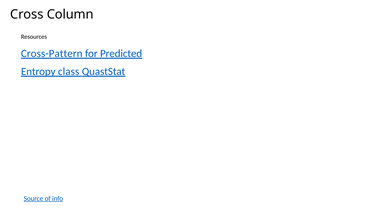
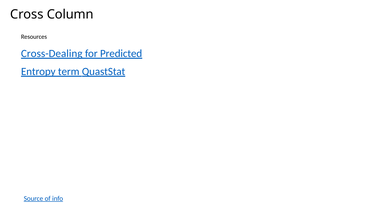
Cross-Pattern: Cross-Pattern -> Cross-Dealing (52, 53)
class: class -> term (69, 71)
